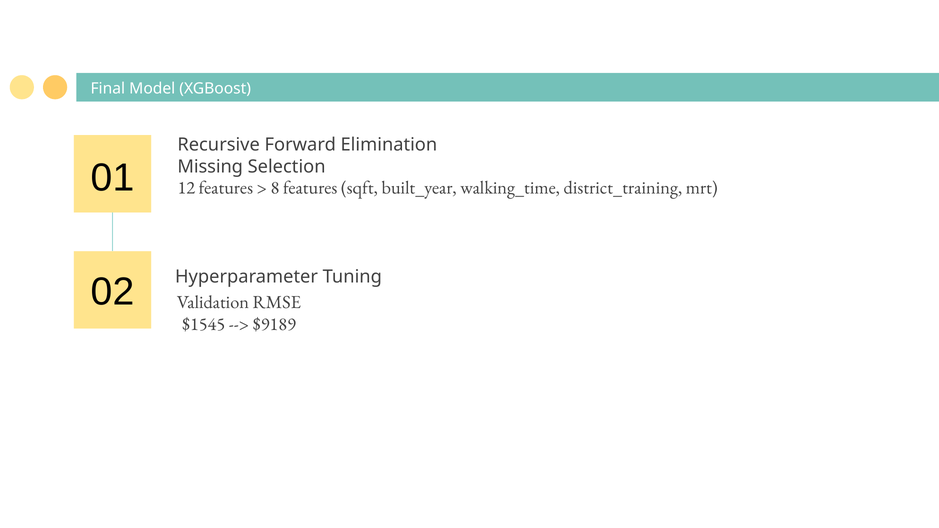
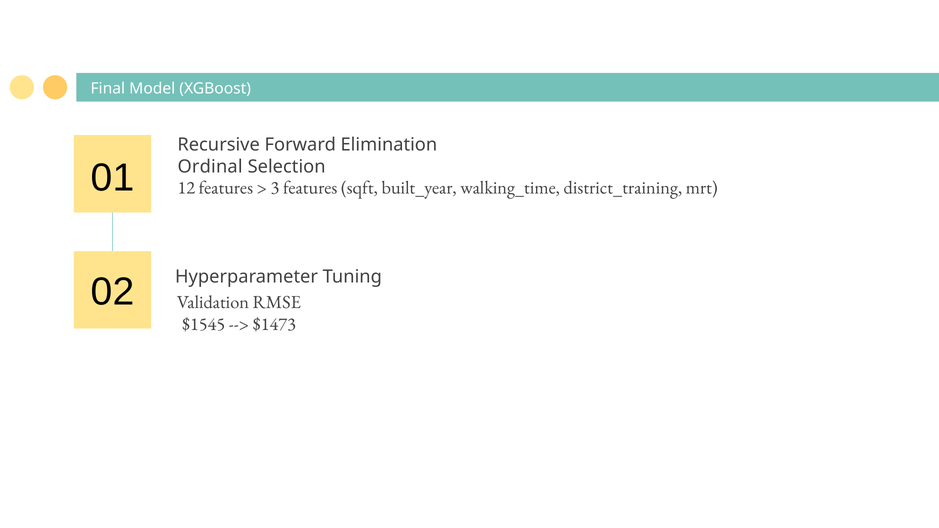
Missing: Missing -> Ordinal (210, 167)
8: 8 -> 3 (275, 188)
$9189: $9189 -> $1473 (274, 324)
